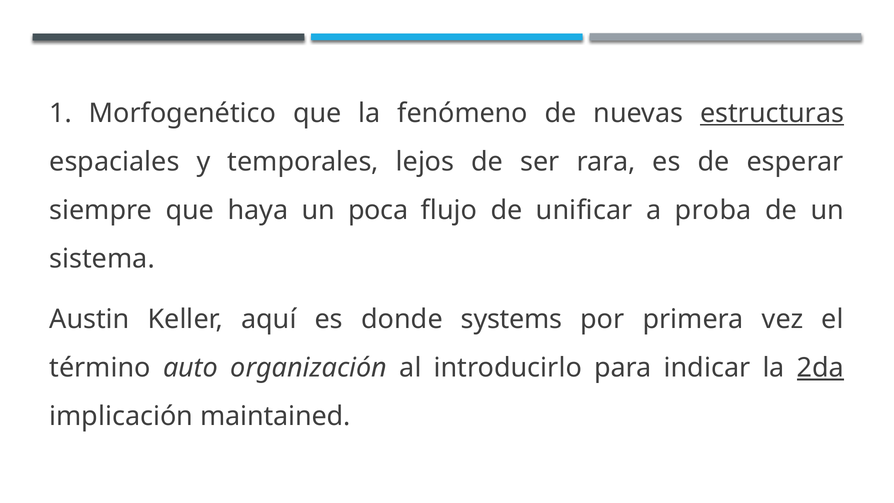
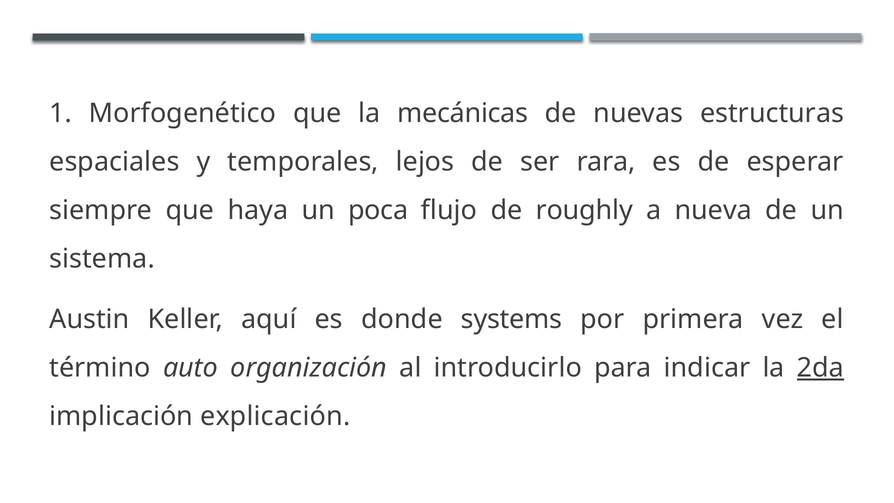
fenómeno: fenómeno -> mecánicas (463, 113)
estructuras underline: present -> none (772, 113)
unificar: unificar -> roughly (584, 210)
proba: proba -> nueva (713, 210)
maintained: maintained -> explicación (275, 416)
